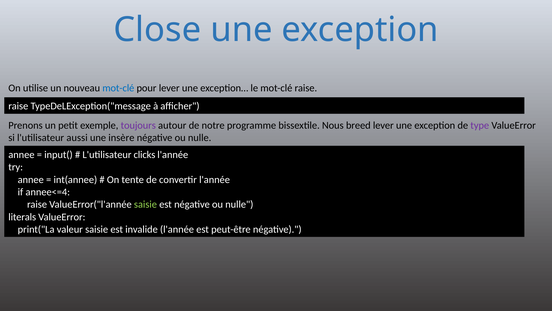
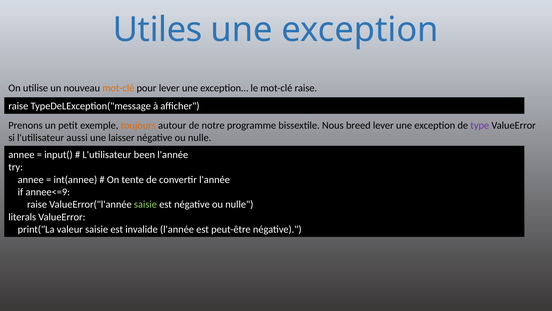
Close: Close -> Utiles (158, 30)
mot-clé colour: blue -> orange (118, 88)
toujours colour: purple -> orange (138, 125)
insère: insère -> laisser (121, 138)
clicks: clicks -> been (144, 154)
annee<=4: annee<=4 -> annee<=9 (48, 192)
